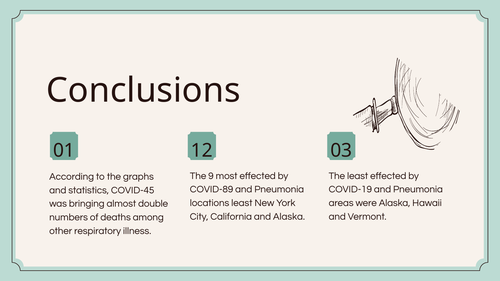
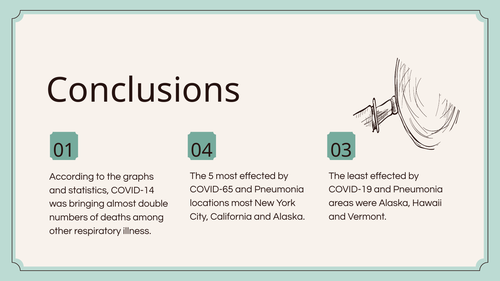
12: 12 -> 04 (202, 151)
9: 9 -> 5 (211, 176)
COVID-89: COVID-89 -> COVID-65 (212, 190)
COVID-45: COVID-45 -> COVID-14 (133, 190)
locations least: least -> most (242, 203)
